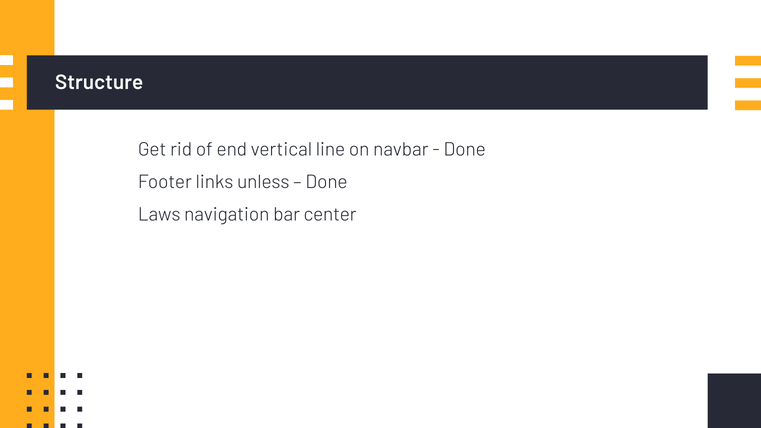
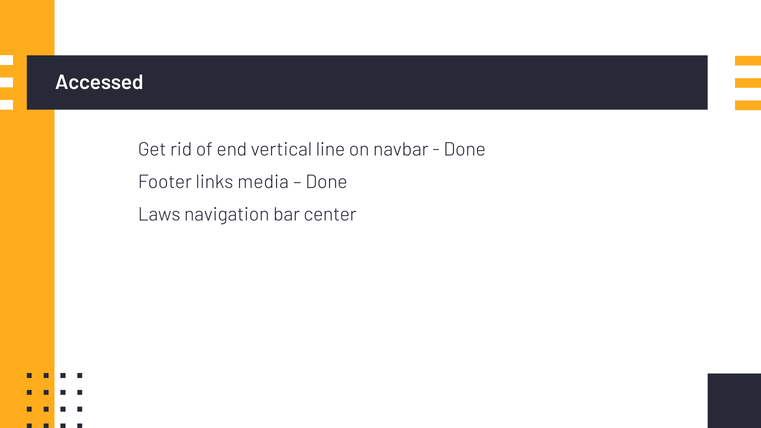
Structure: Structure -> Accessed (99, 82)
unless: unless -> media (263, 182)
